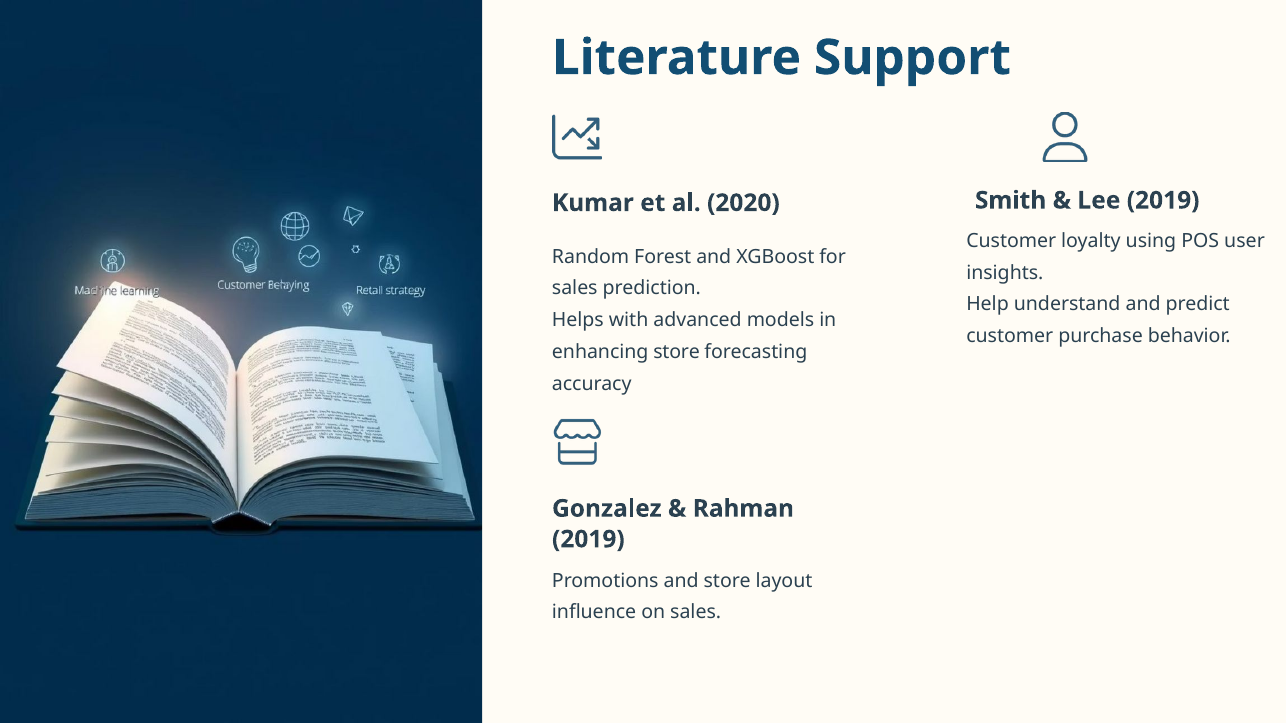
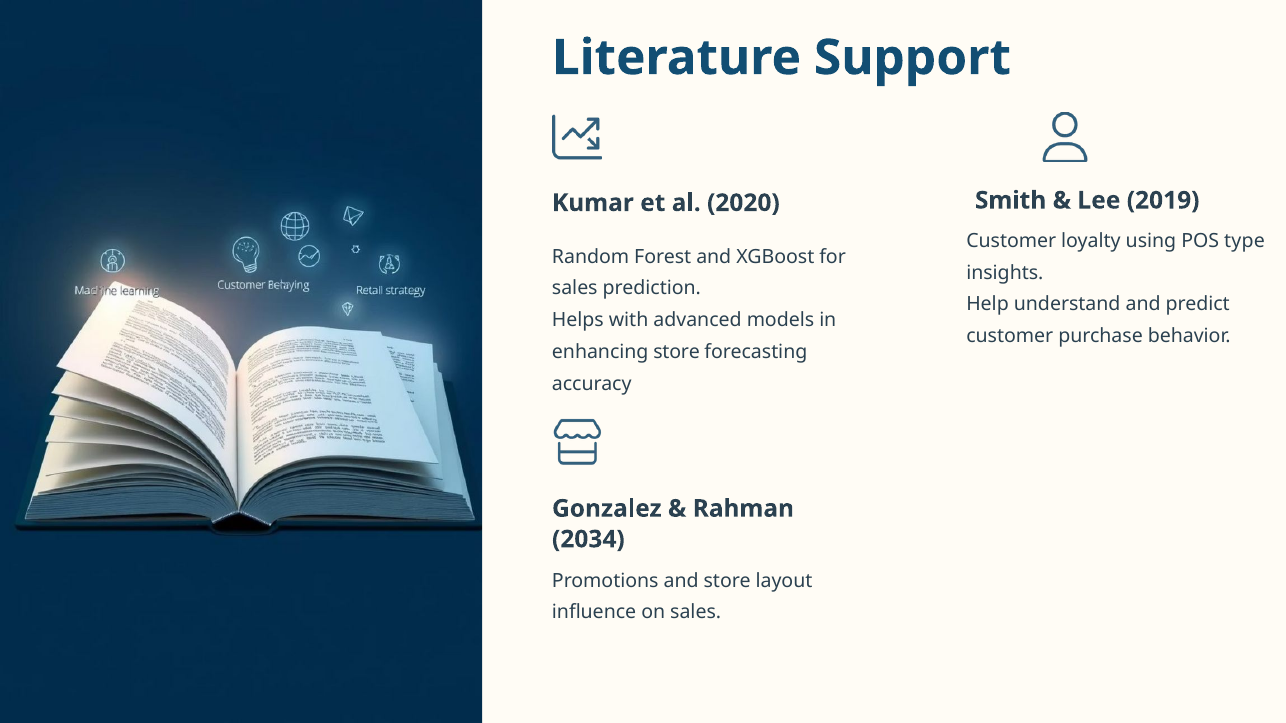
user: user -> type (1244, 241)
2019: 2019 -> 2034 (588, 540)
